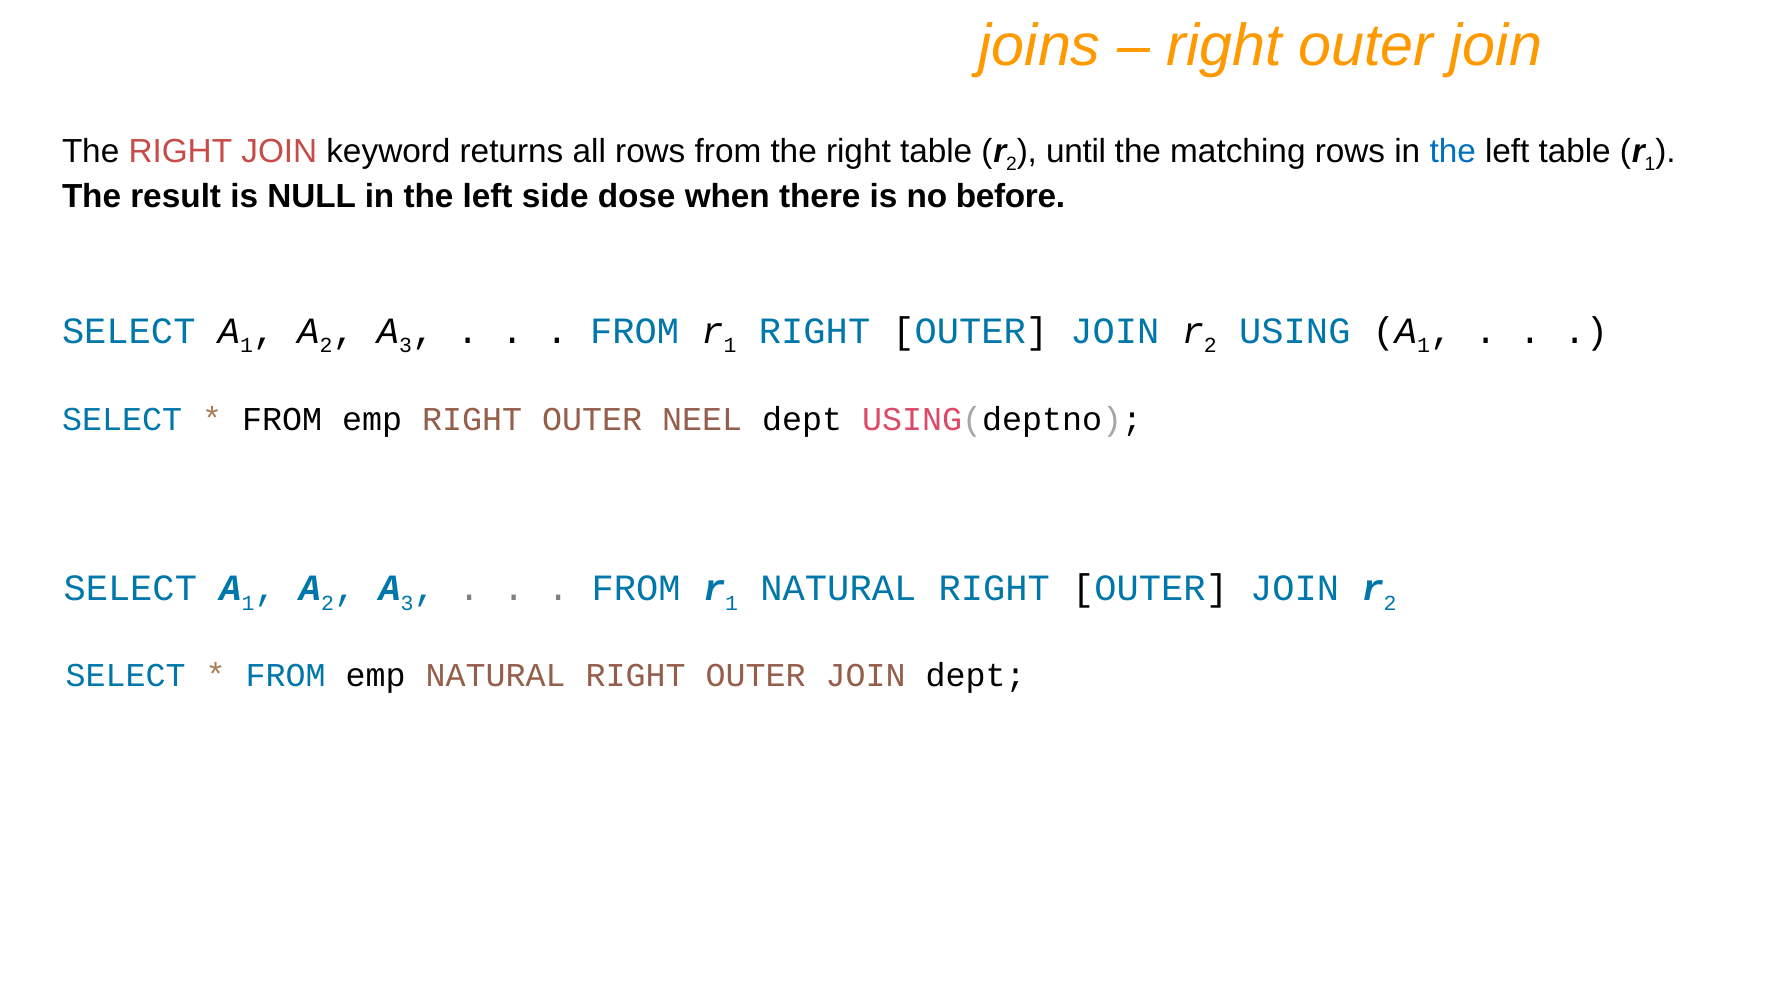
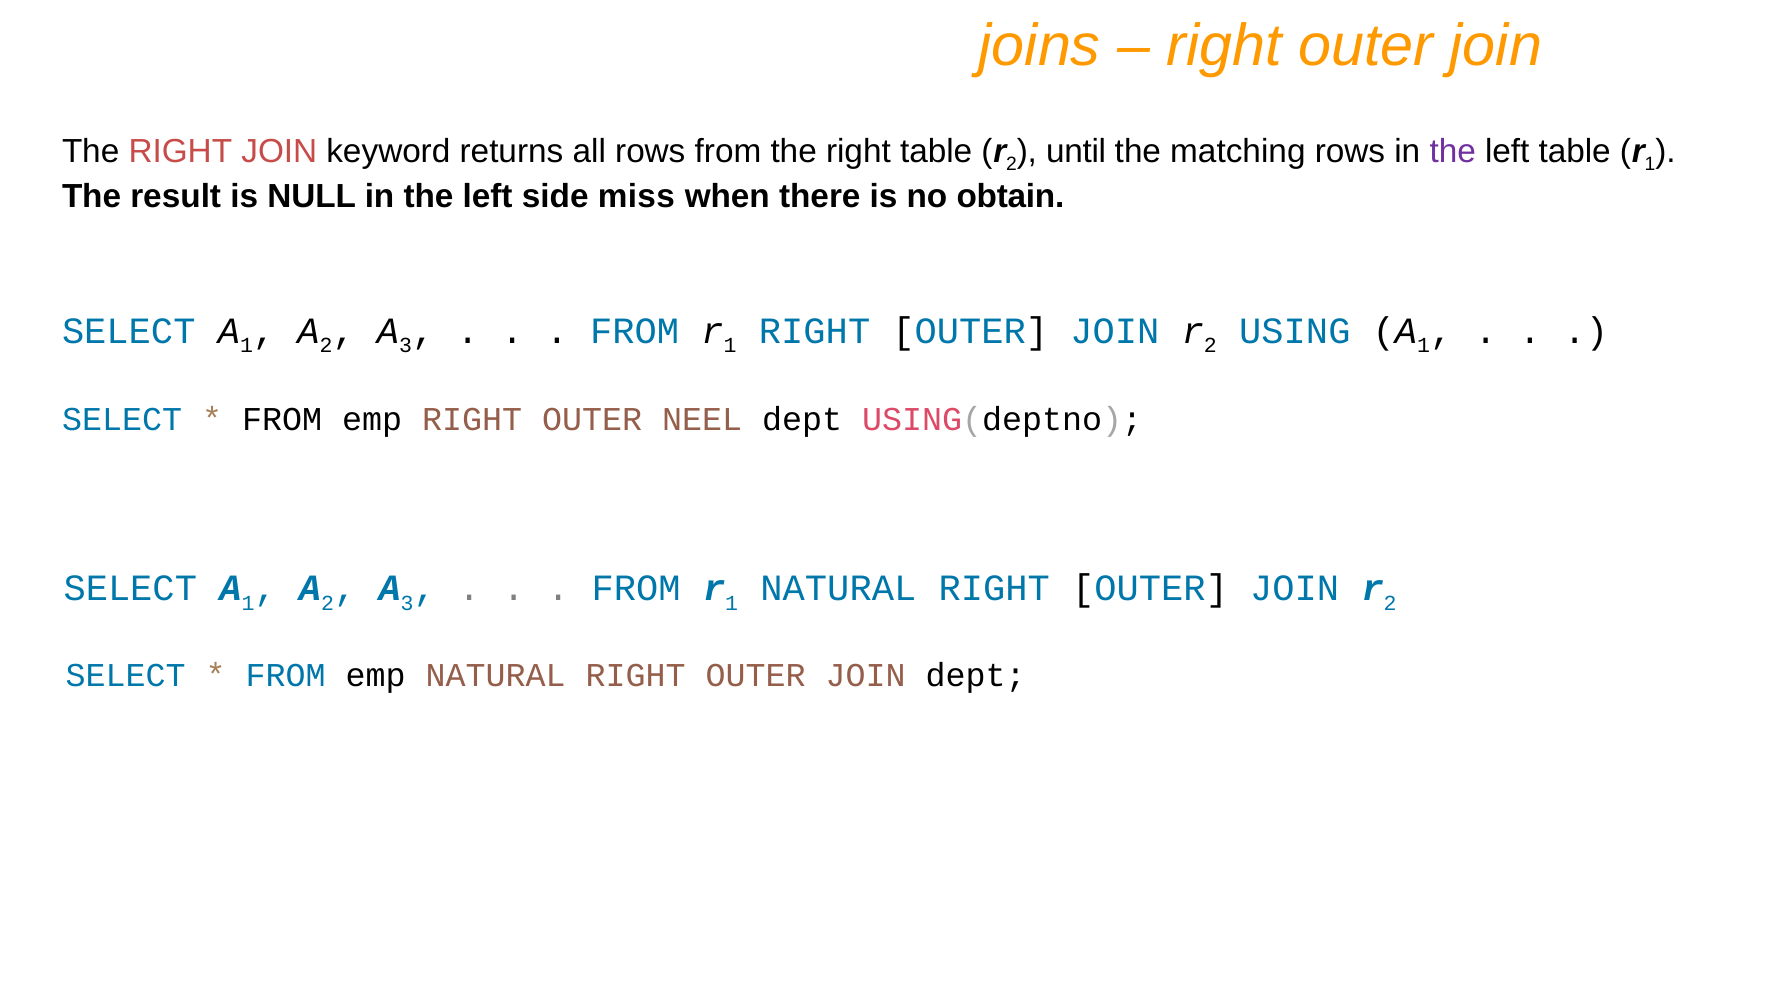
the colour: blue -> purple (1453, 151)
dose: dose -> miss (636, 197)
before: before -> obtain (1010, 197)
